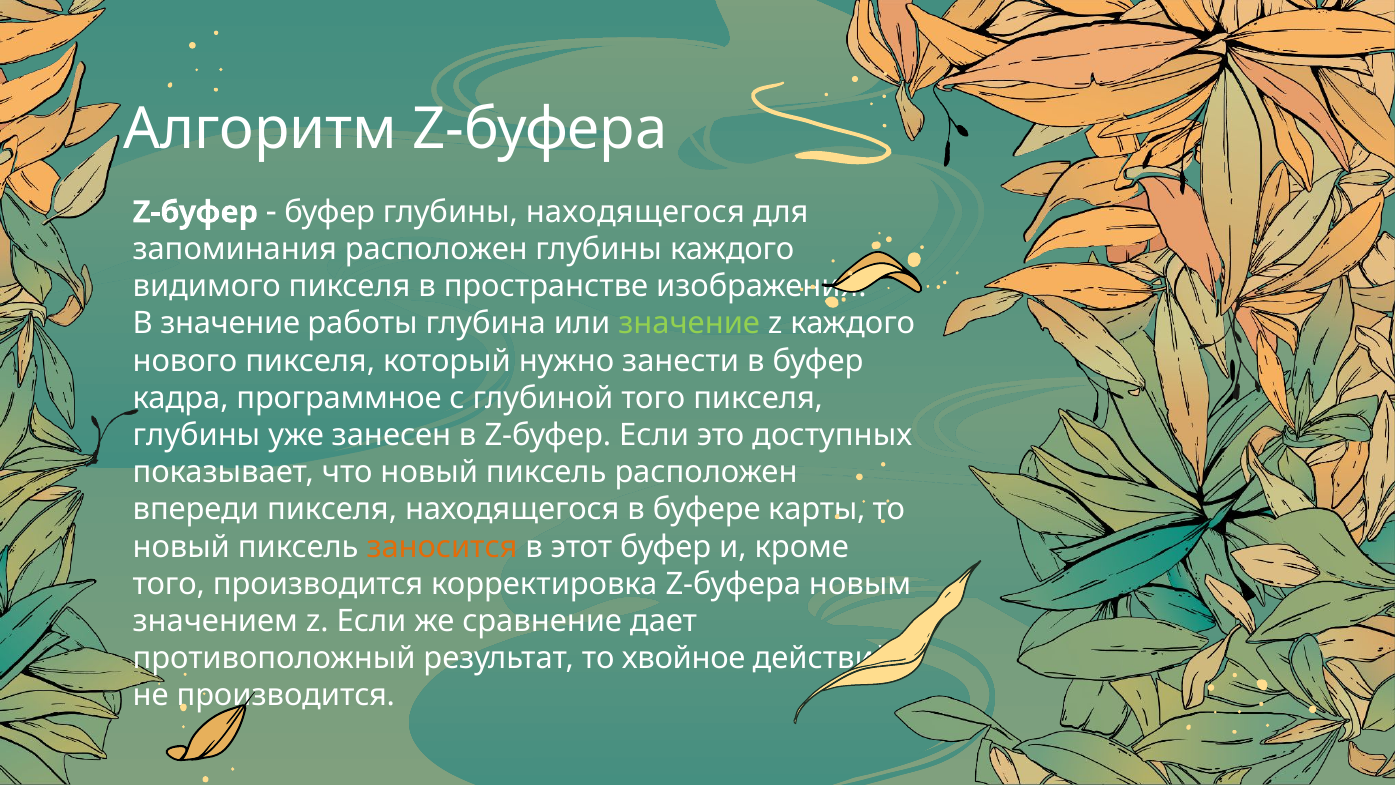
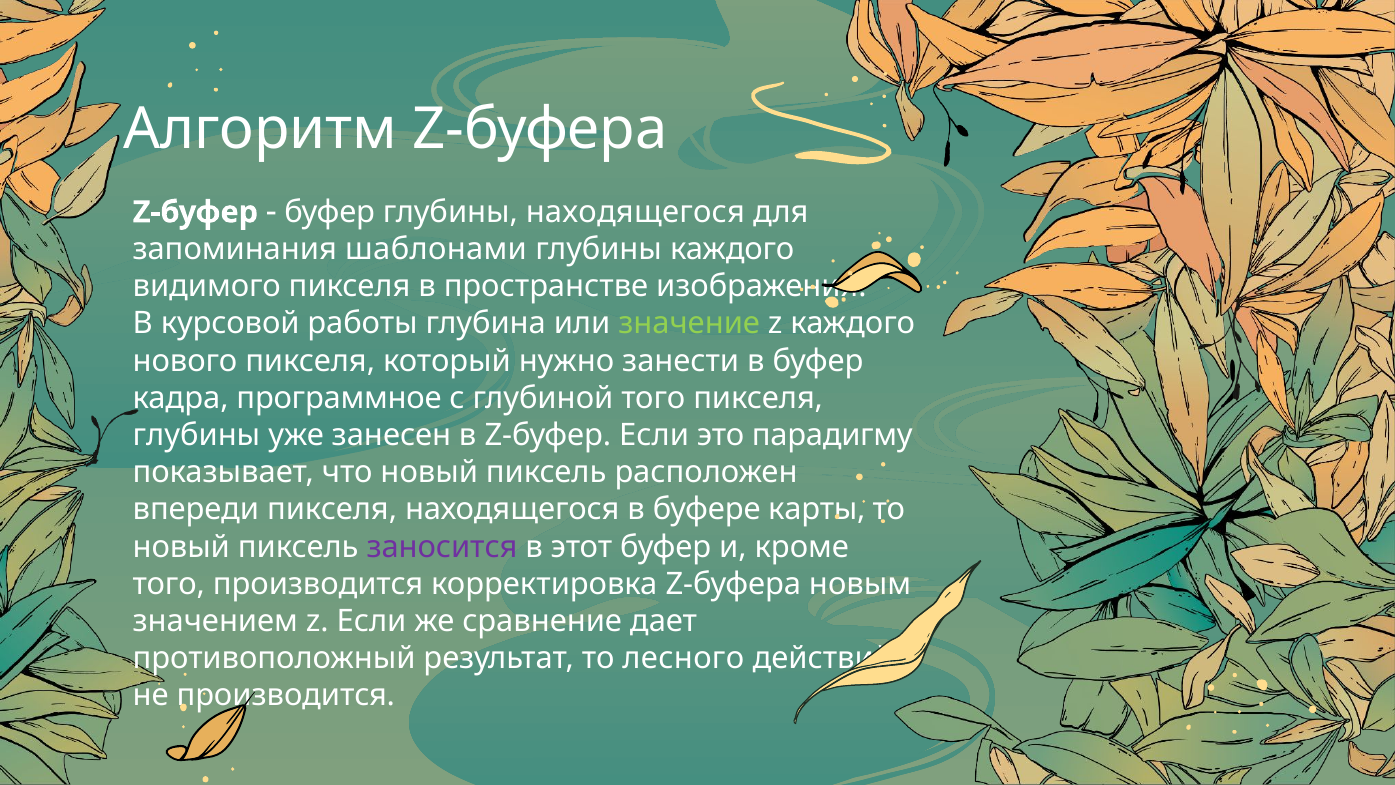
запоминания расположен: расположен -> шаблонами (436, 249)
В значение: значение -> курсовой (230, 324)
доступных: доступных -> парадигму (832, 435)
заносится colour: orange -> purple (442, 547)
хвойное: хвойное -> лесного (683, 658)
